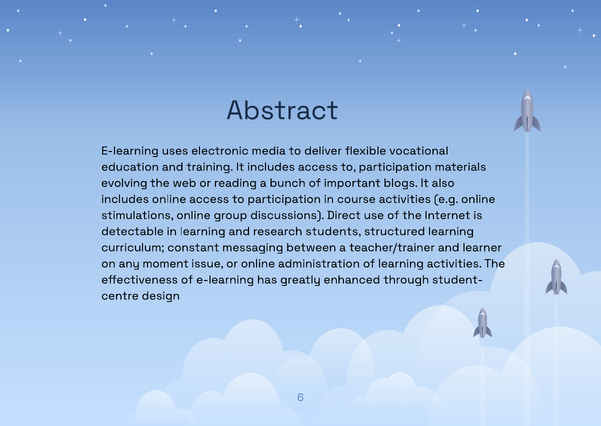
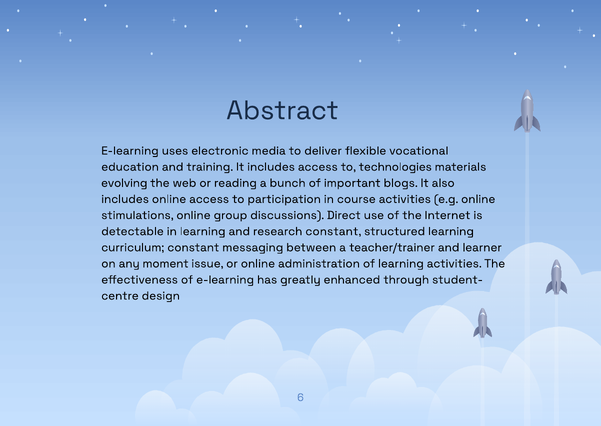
includes access to participation: participation -> technologies (395, 167)
research students: students -> constant (333, 231)
